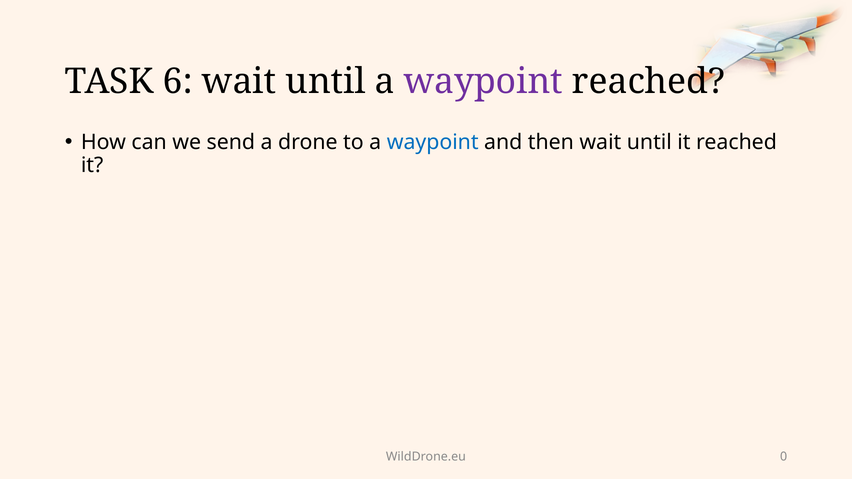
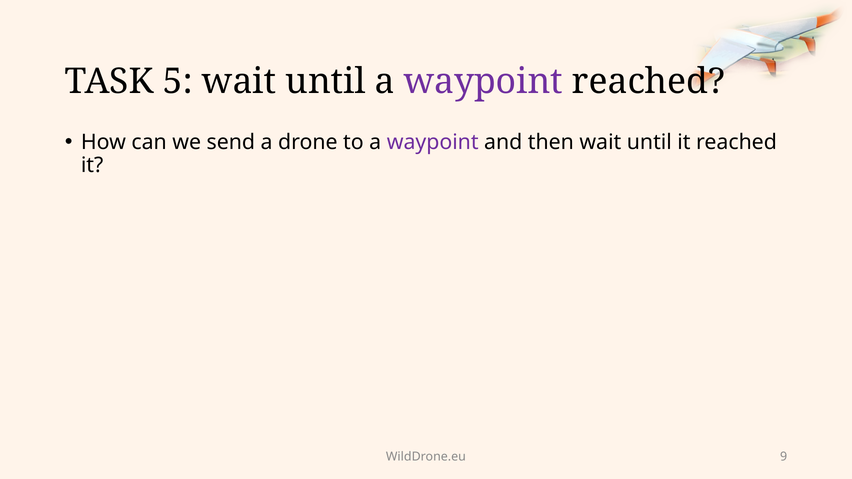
6: 6 -> 5 (178, 82)
waypoint colour: blue -> purple (433, 142)
0: 0 -> 9 (784, 457)
